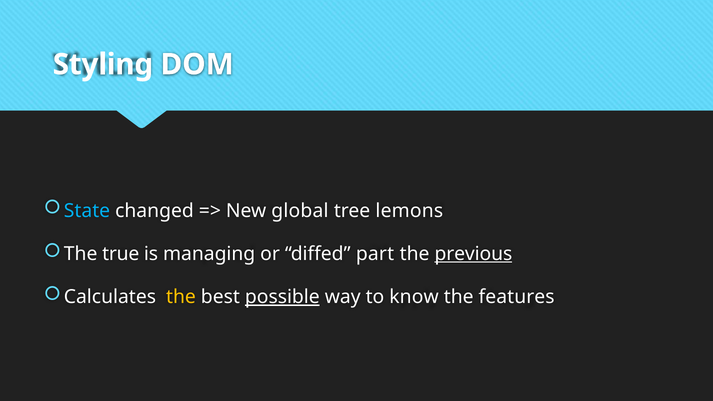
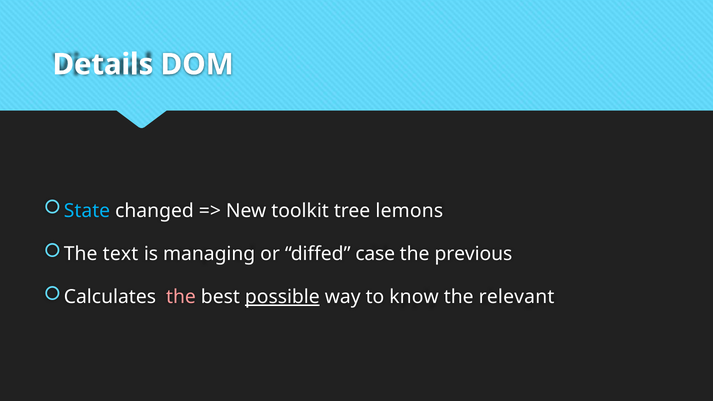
Styling: Styling -> Details (103, 64)
global: global -> toolkit (300, 211)
true: true -> text (121, 254)
part: part -> case (375, 254)
previous underline: present -> none (473, 254)
the colour: yellow -> pink (181, 297)
features: features -> relevant (517, 297)
